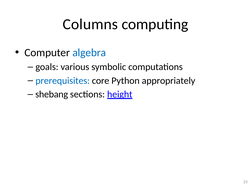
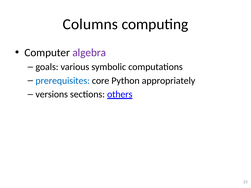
algebra colour: blue -> purple (89, 53)
shebang: shebang -> versions (52, 94)
height: height -> others (120, 94)
